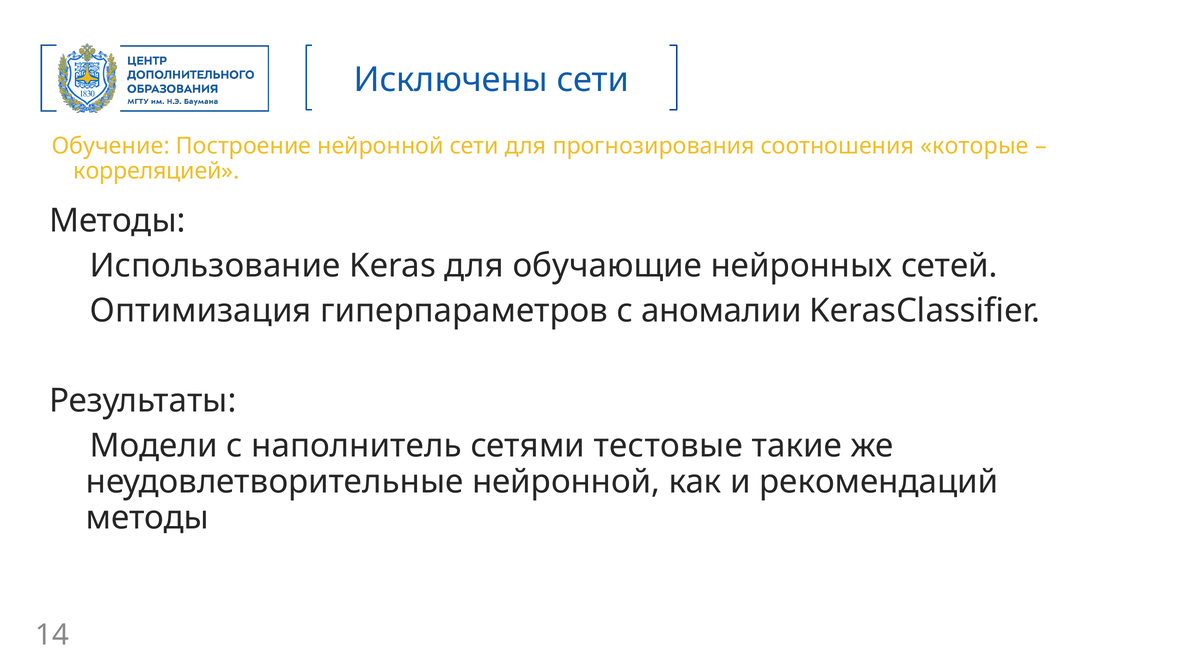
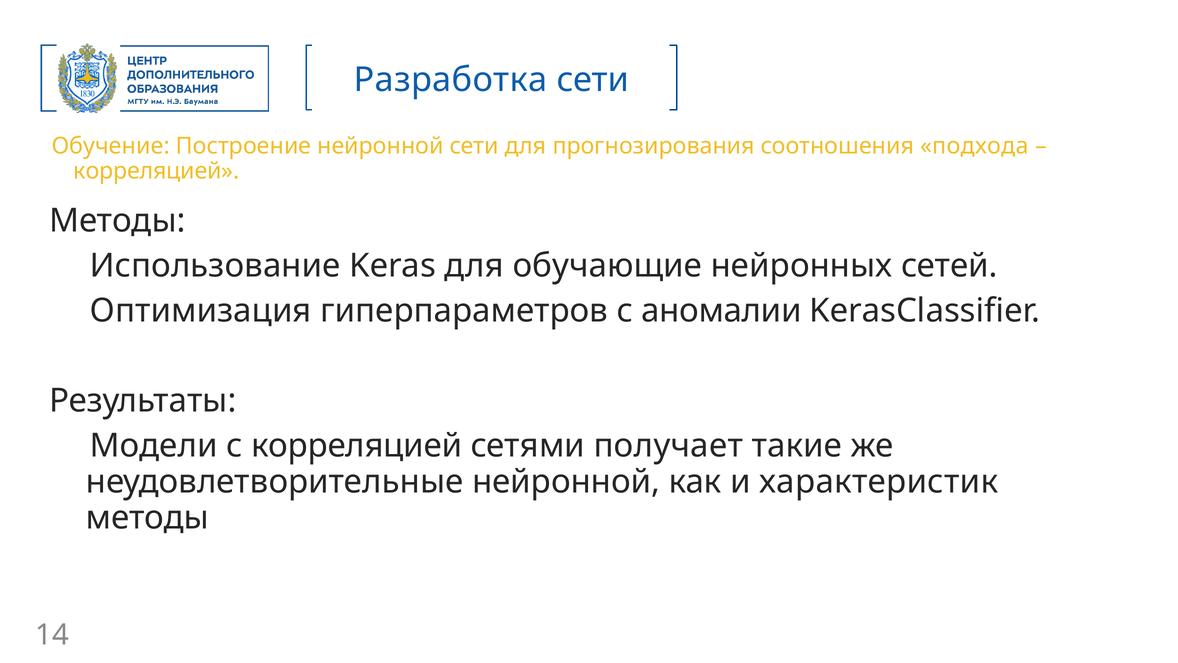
Исключены: Исключены -> Разработка (451, 80)
которые: которые -> подхода (974, 146)
с наполнитель: наполнитель -> корреляцией (357, 446)
тестовые: тестовые -> получает (668, 446)
рекомендаций: рекомендаций -> характеристик (879, 482)
